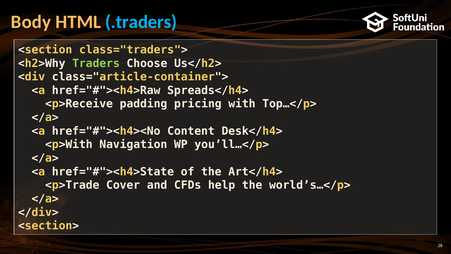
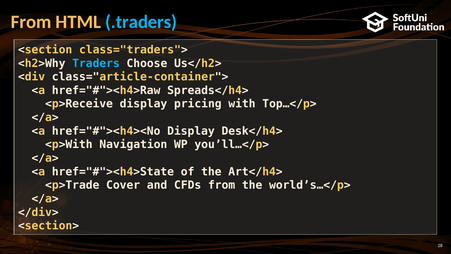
Body: Body -> From (31, 22)
Traders colour: light green -> light blue (96, 63)
<p>Receive padding: padding -> display (144, 104)
Content: Content -> Display (191, 131)
CFDs help: help -> from (222, 185)
